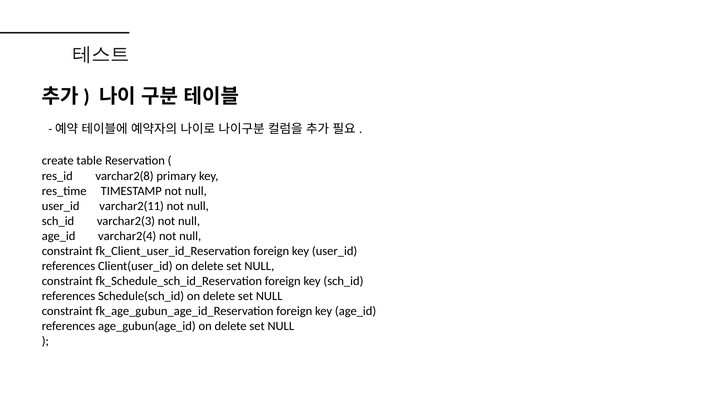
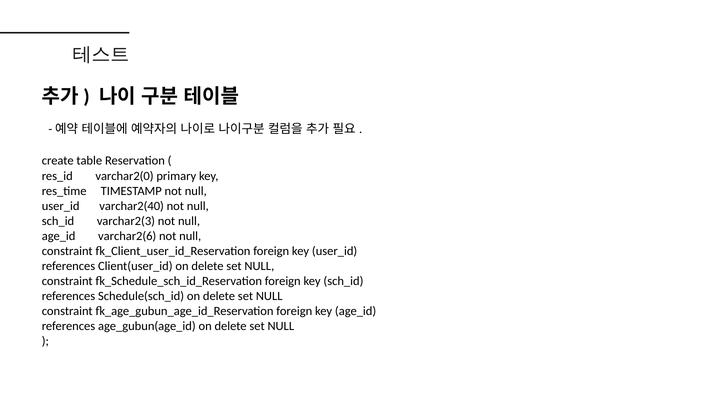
varchar2(8: varchar2(8 -> varchar2(0 (125, 176)
varchar2(11: varchar2(11 -> varchar2(40 (132, 206)
varchar2(4: varchar2(4 -> varchar2(6 (127, 236)
